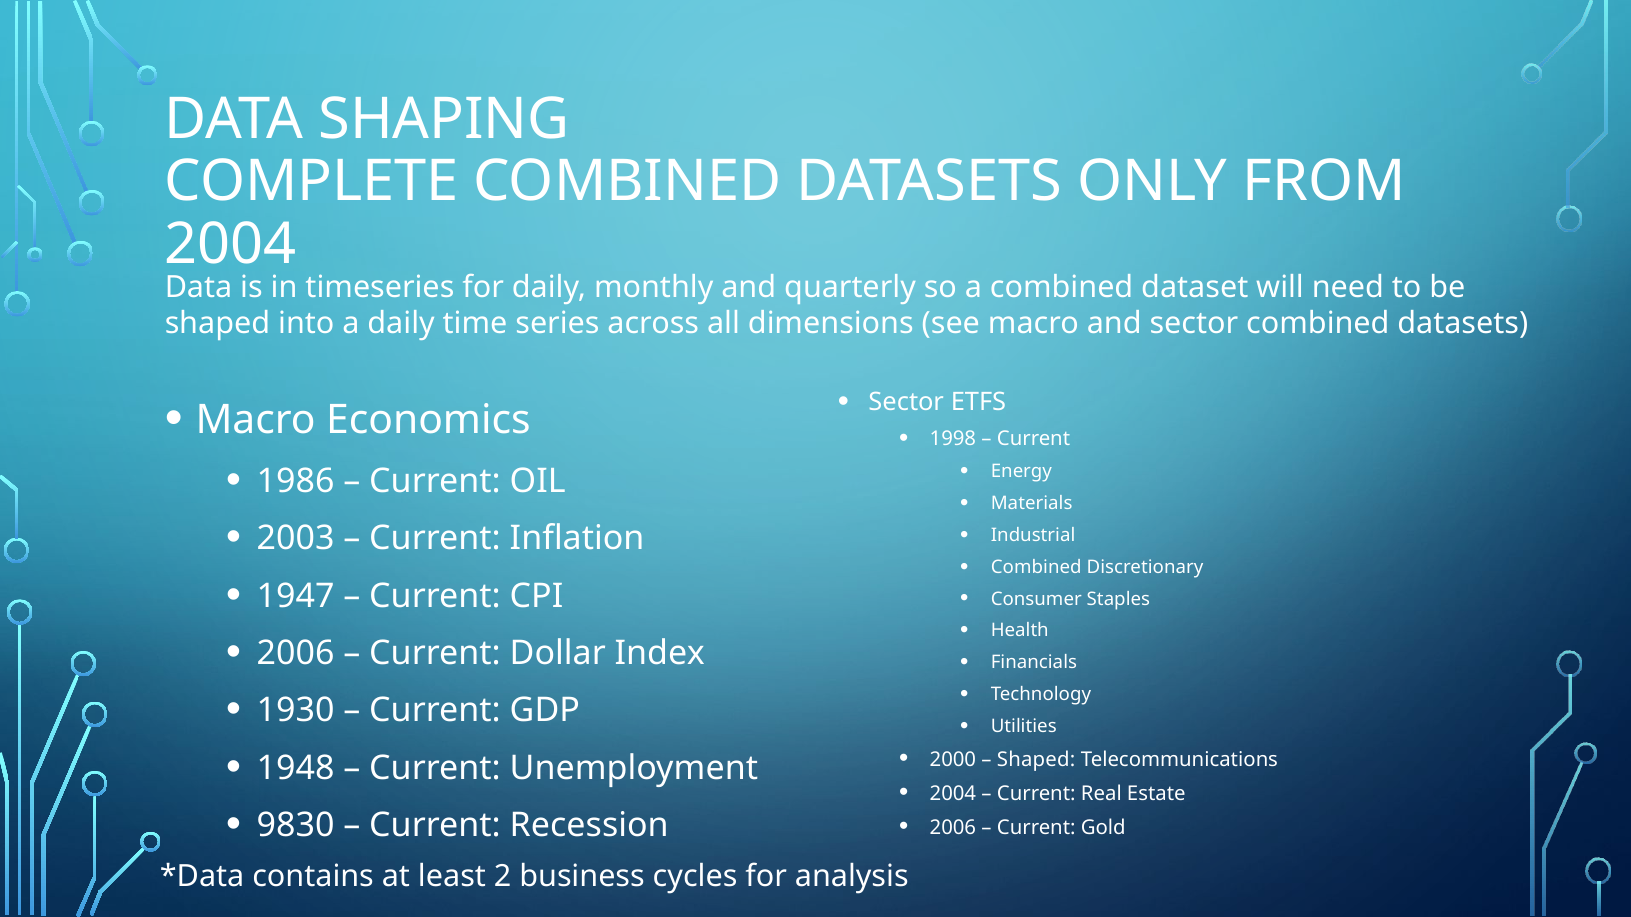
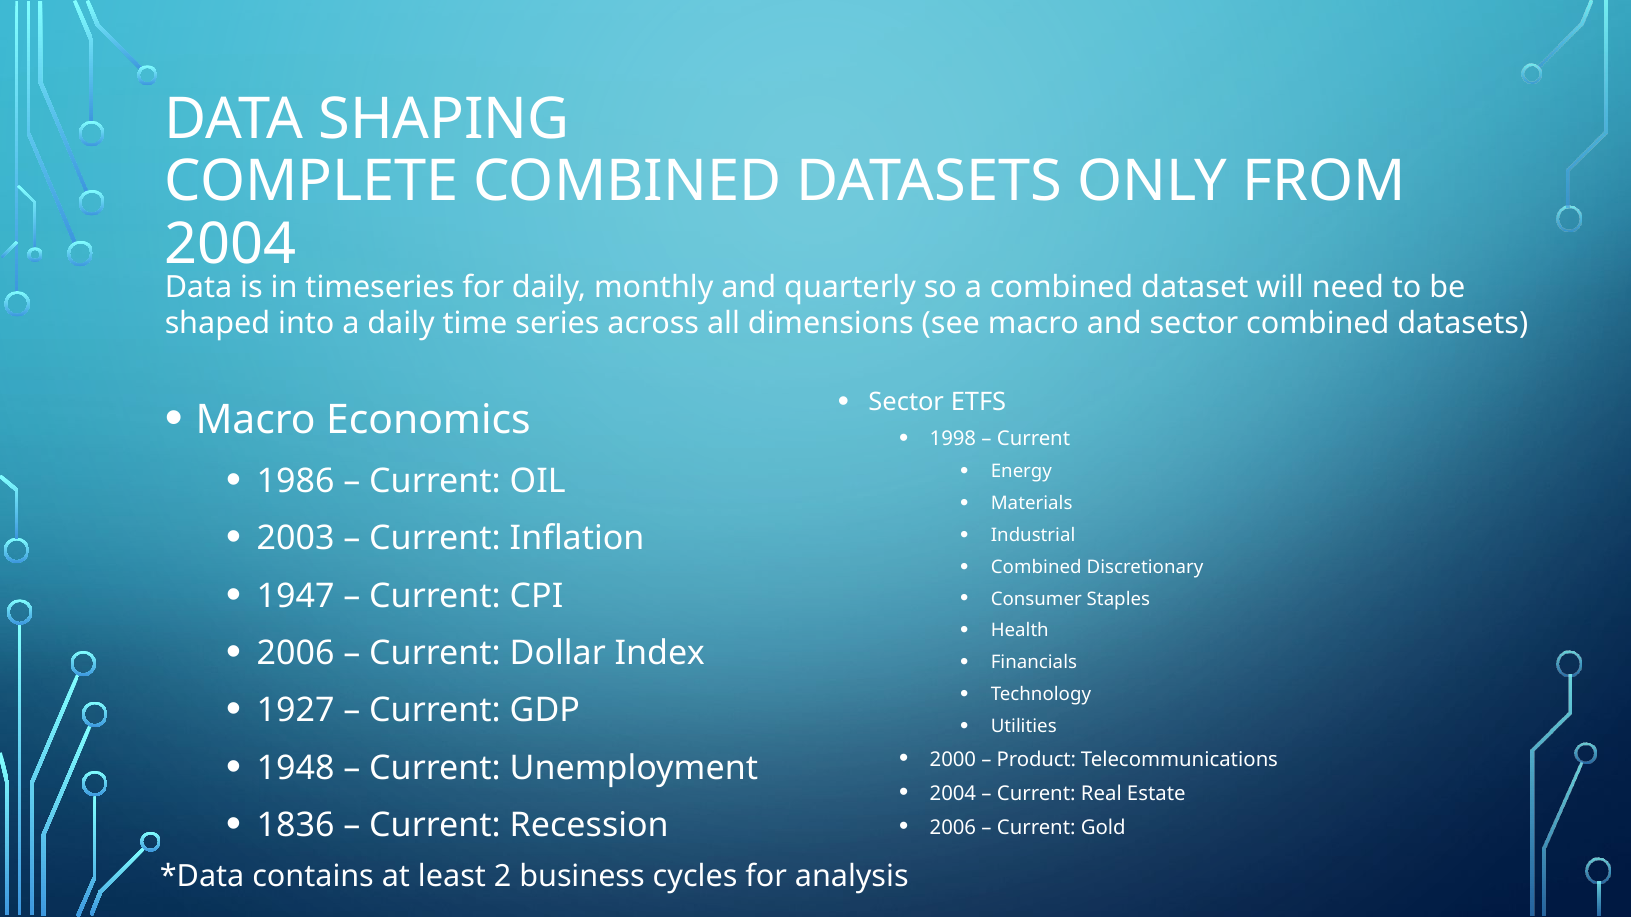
1930: 1930 -> 1927 (296, 711)
Shaped: Shaped -> Product (1036, 760)
9830: 9830 -> 1836 (296, 826)
